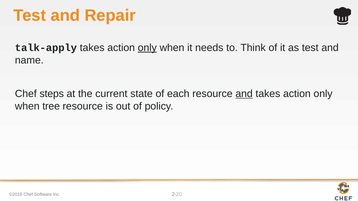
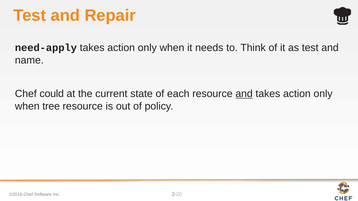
talk-apply: talk-apply -> need-apply (46, 48)
only underline: present -> none (147, 48)
steps: steps -> could (52, 94)
